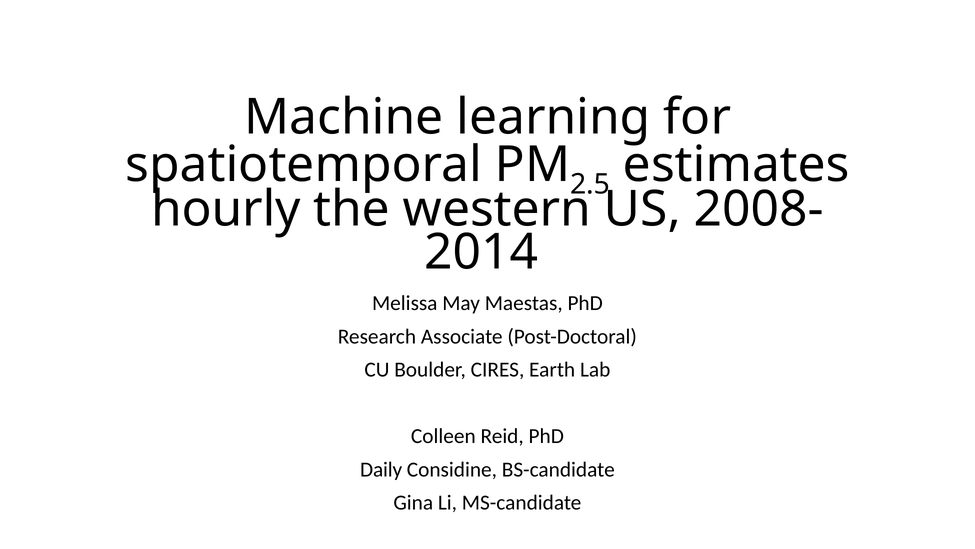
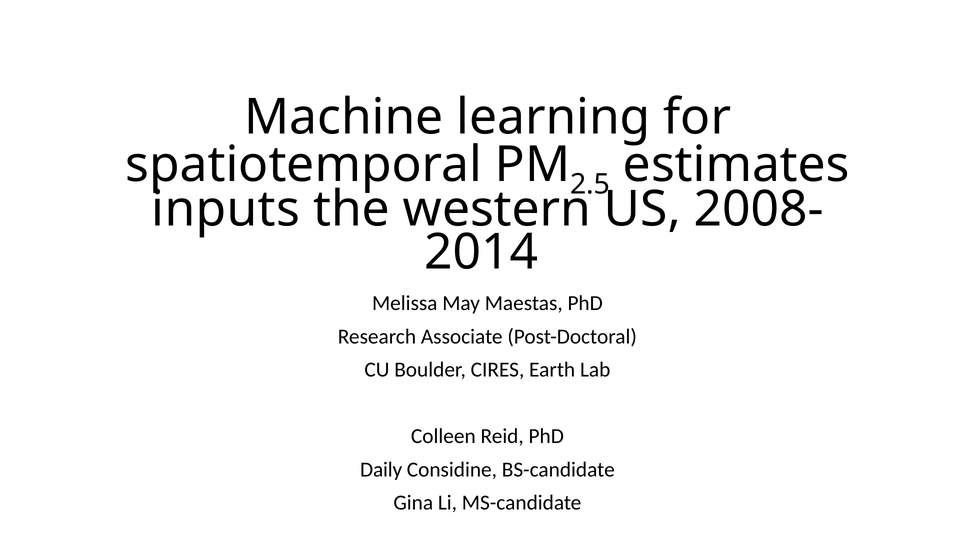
hourly: hourly -> inputs (226, 209)
